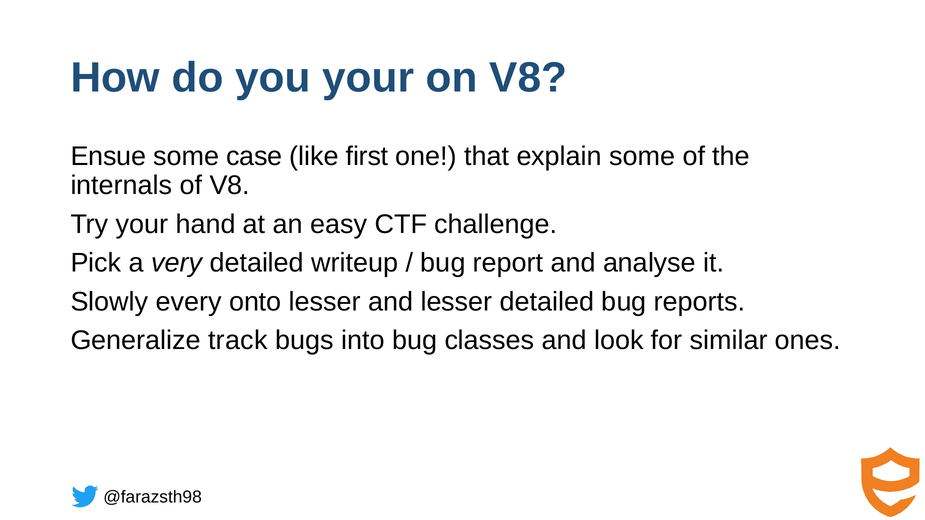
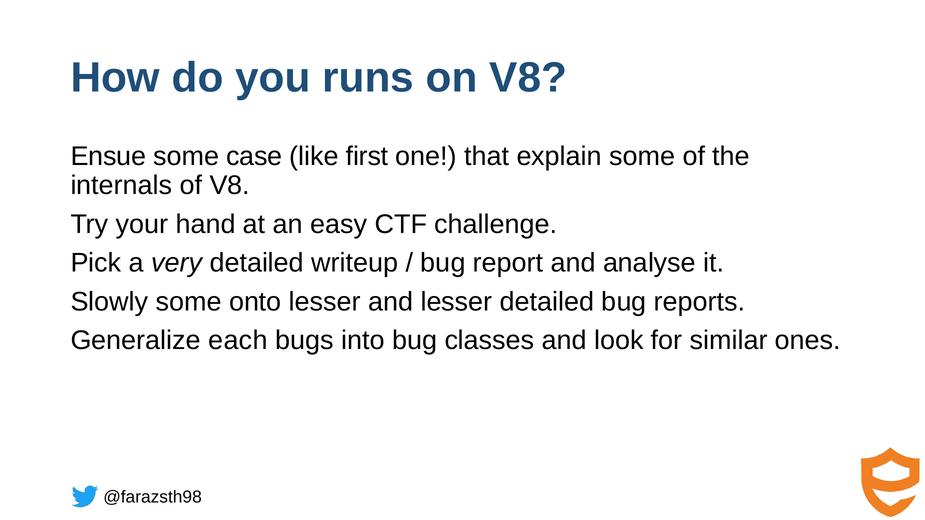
you your: your -> runs (368, 78)
Slowly every: every -> some (189, 302)
track: track -> each (238, 341)
